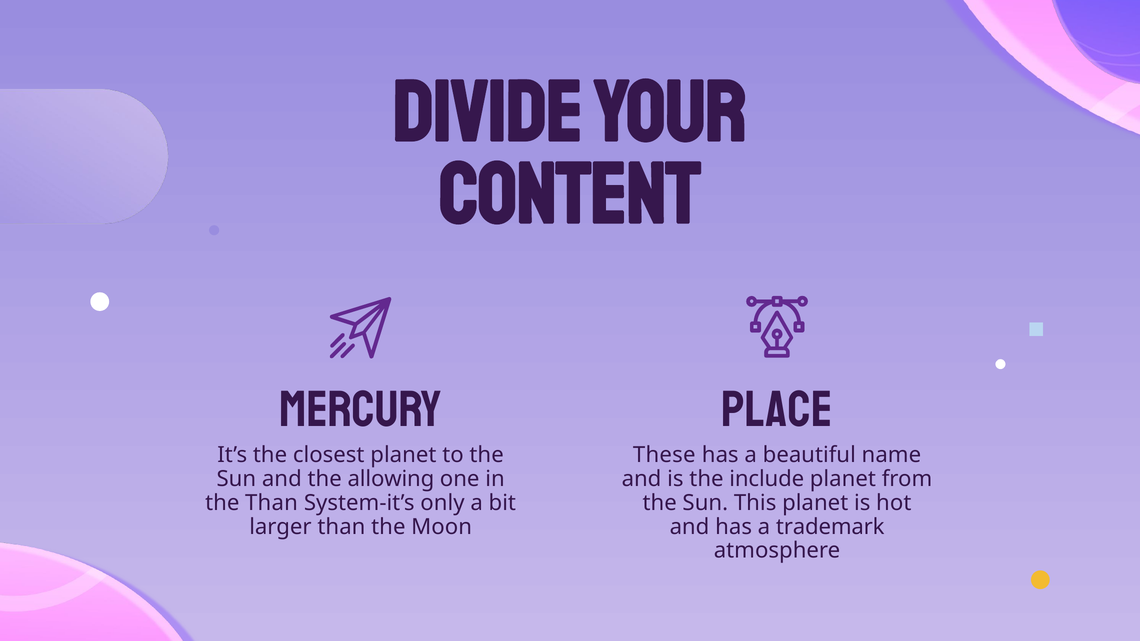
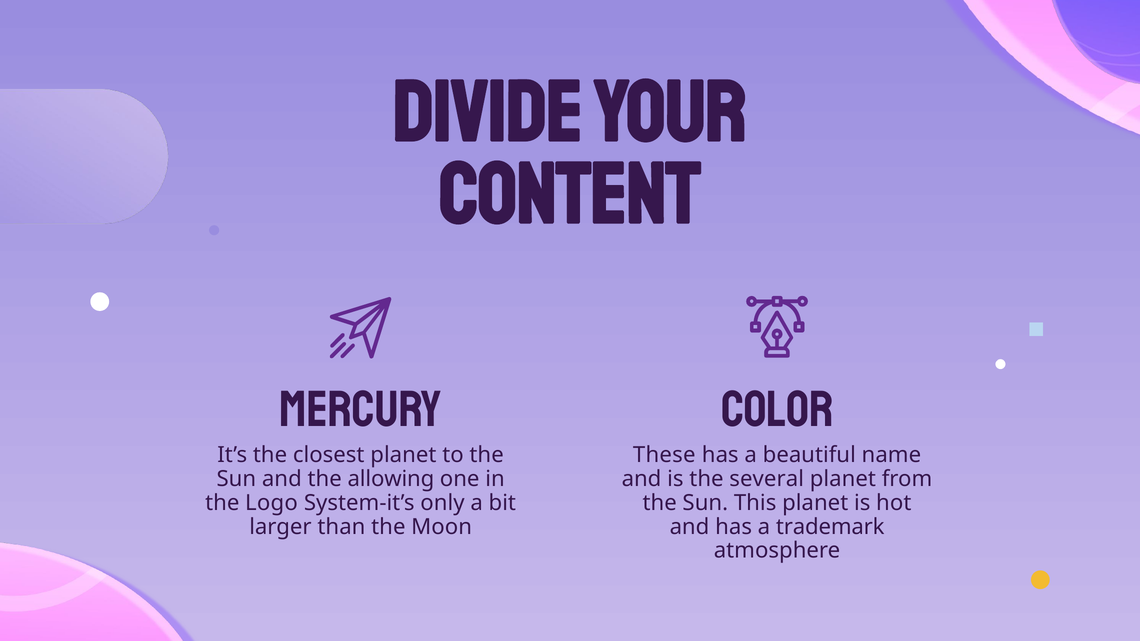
PLACE: PLACE -> COLOR (777, 410)
include: include -> several (767, 479)
the Than: Than -> Logo (271, 503)
